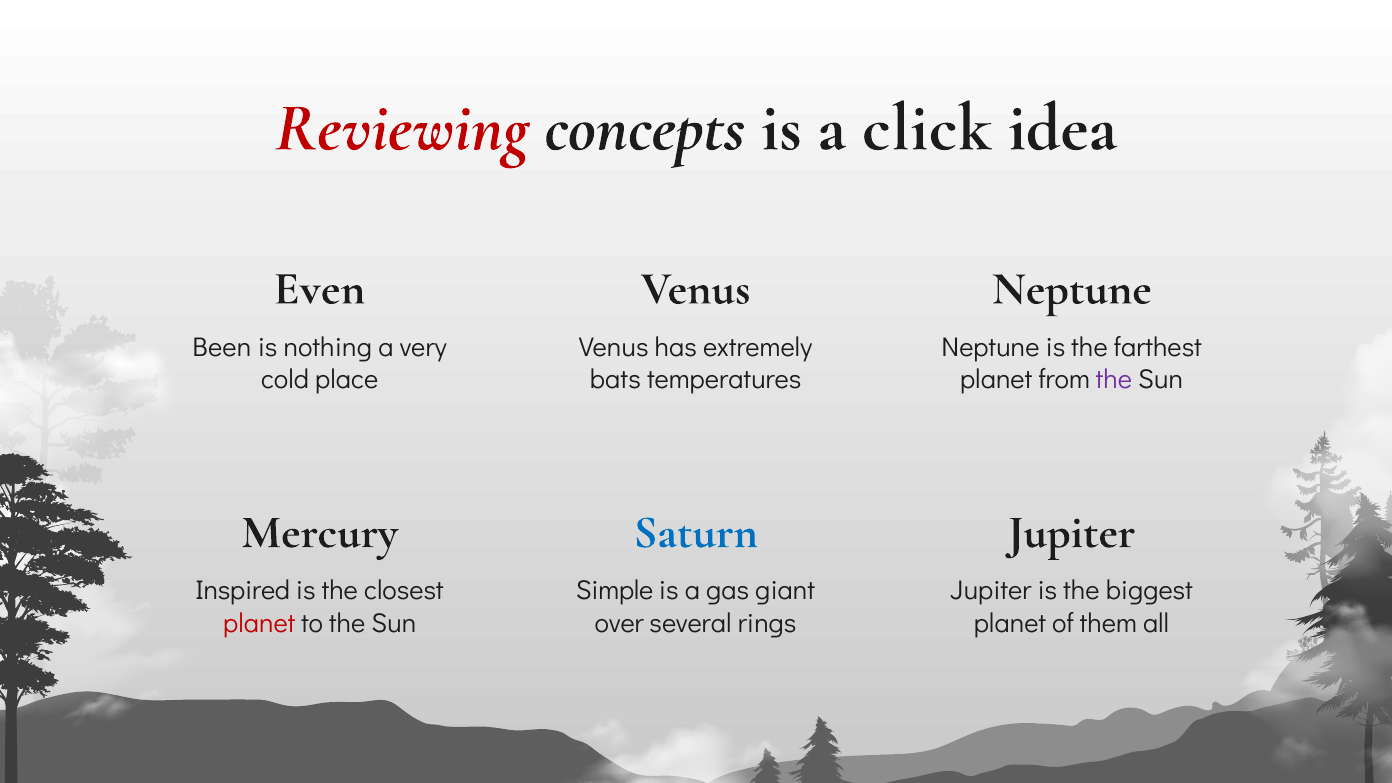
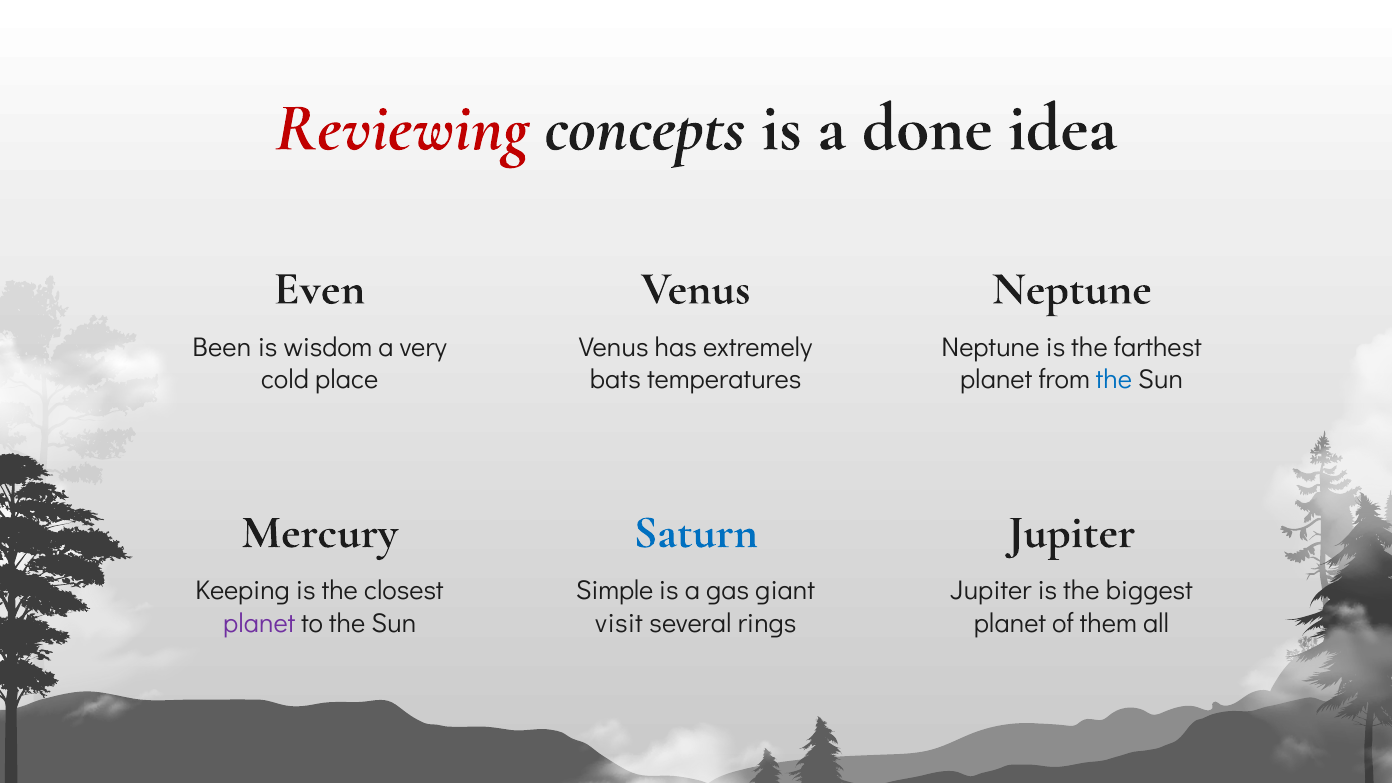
click: click -> done (927, 127)
nothing: nothing -> wisdom (328, 347)
the colour: purple -> blue (1114, 380)
Inspired: Inspired -> Keeping (243, 591)
planet colour: red -> purple (259, 623)
over: over -> visit (619, 623)
